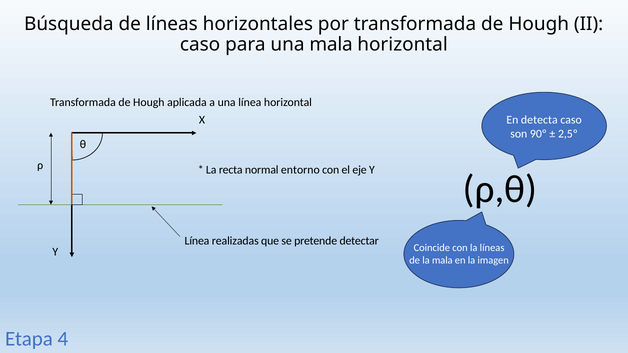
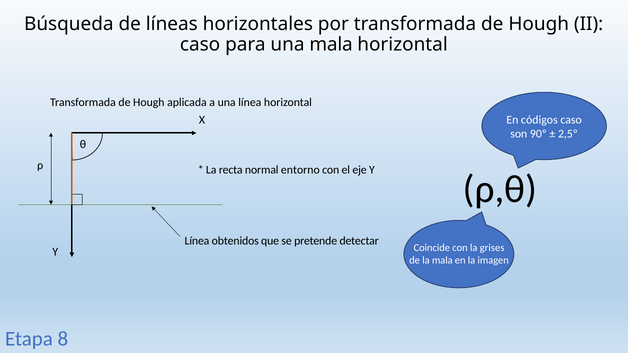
detecta: detecta -> códigos (539, 120)
realizadas: realizadas -> obtenidos (235, 241)
la líneas: líneas -> grises (492, 248)
4: 4 -> 8 (63, 339)
